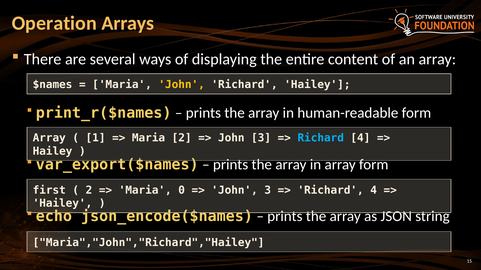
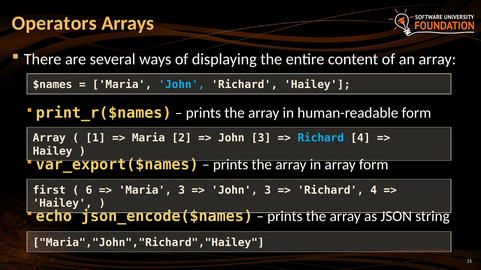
Operation: Operation -> Operators (54, 23)
John colour: yellow -> light blue (182, 85)
2: 2 -> 6 (89, 191)
Maria 0: 0 -> 3 (182, 191)
